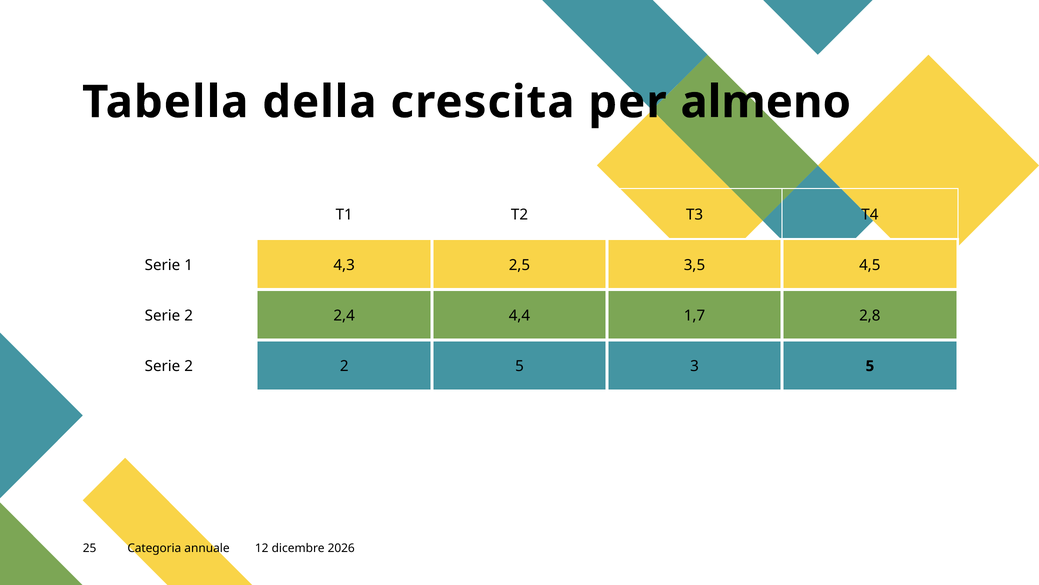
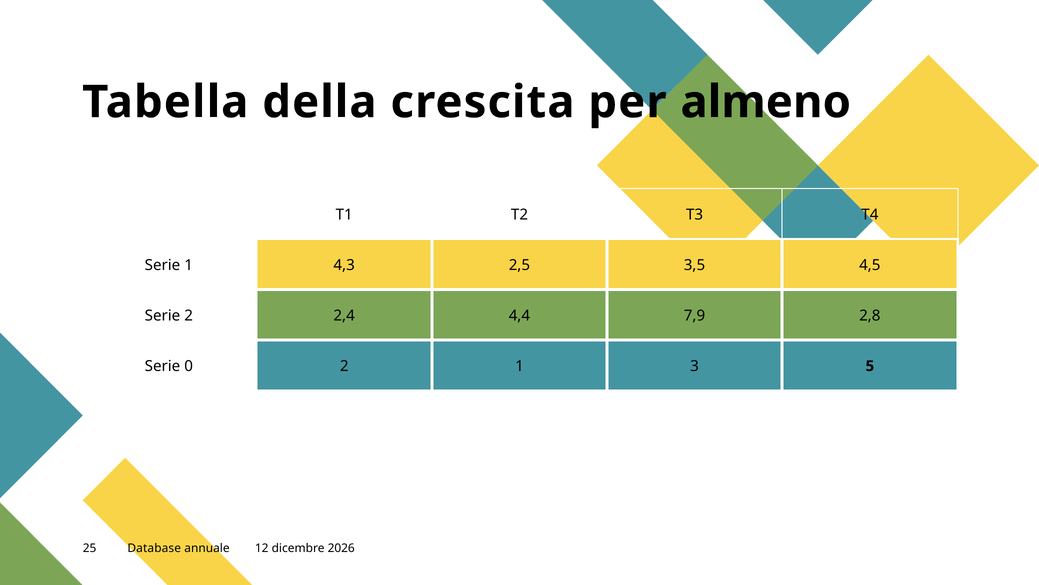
1,7: 1,7 -> 7,9 (694, 315)
2: 2 -> 0 (189, 366)
2 5: 5 -> 1 (520, 366)
Categoria: Categoria -> Database (154, 548)
